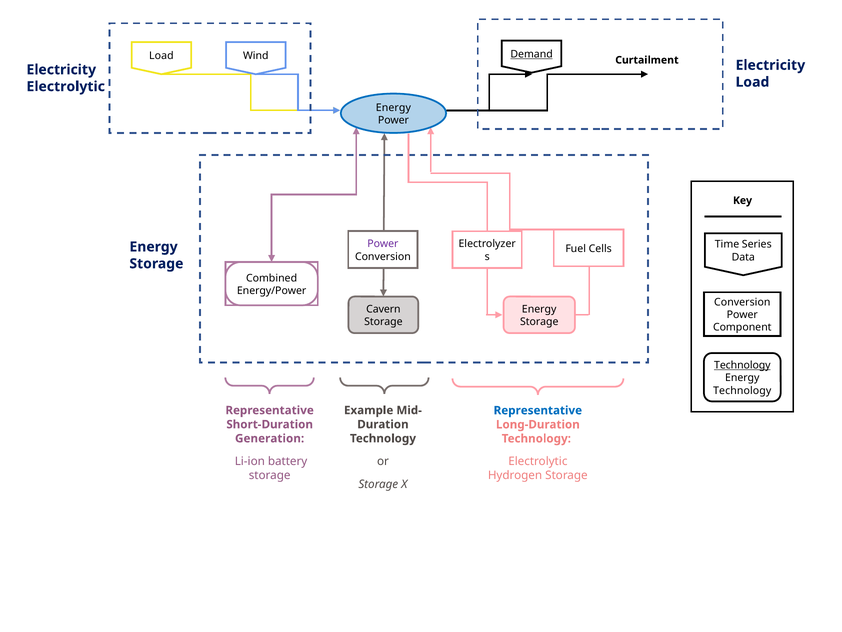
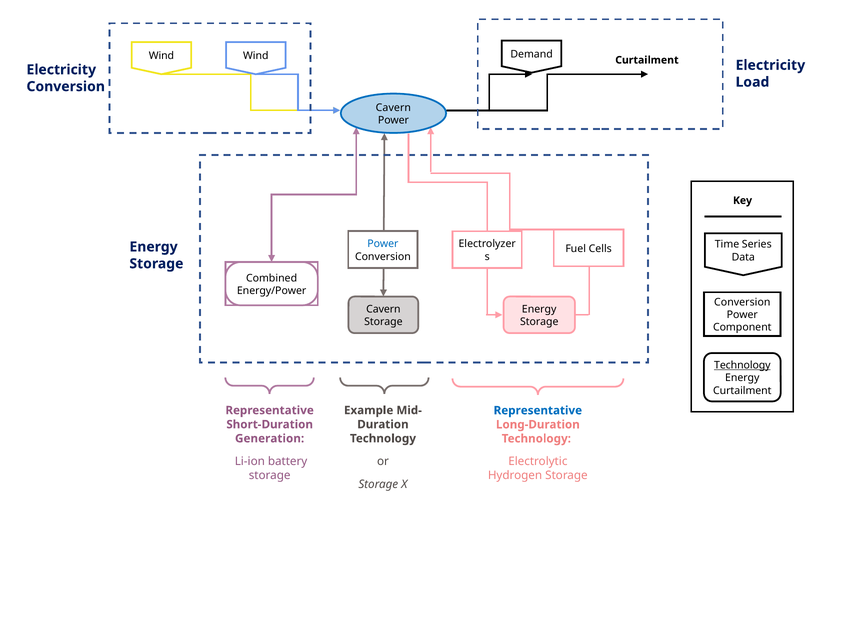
Demand underline: present -> none (532, 54)
Load: Load -> Wind (161, 56)
Electrolytic: Electrolytic -> Conversion (66, 86)
Energy: Energy -> Cavern (393, 108)
Power colour: purple -> blue (383, 244)
Technology: Technology -> Curtailment (742, 390)
